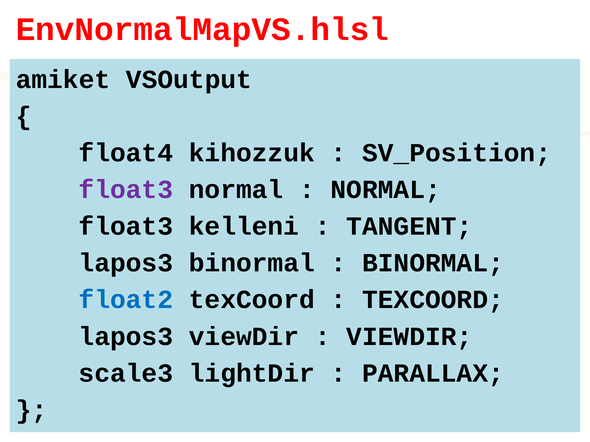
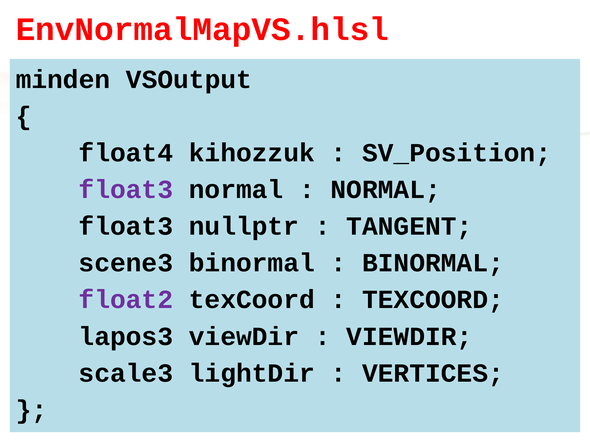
amiket: amiket -> minden (63, 80)
kelleni: kelleni -> nullptr (244, 227)
lapos3: lapos3 -> scene3 (126, 263)
float2 colour: blue -> purple (126, 300)
PARALLAX: PARALLAX -> VERTICES (433, 374)
